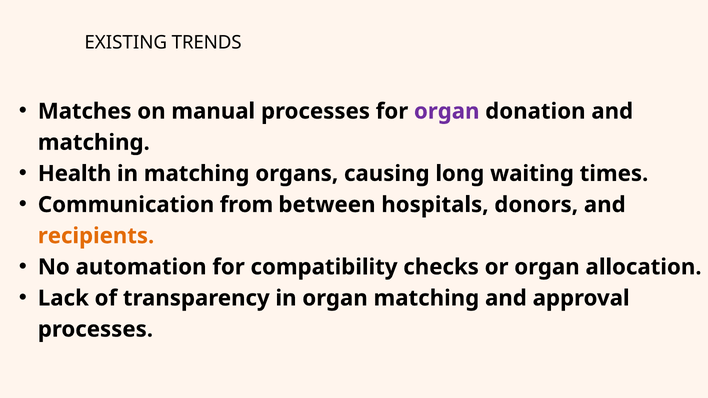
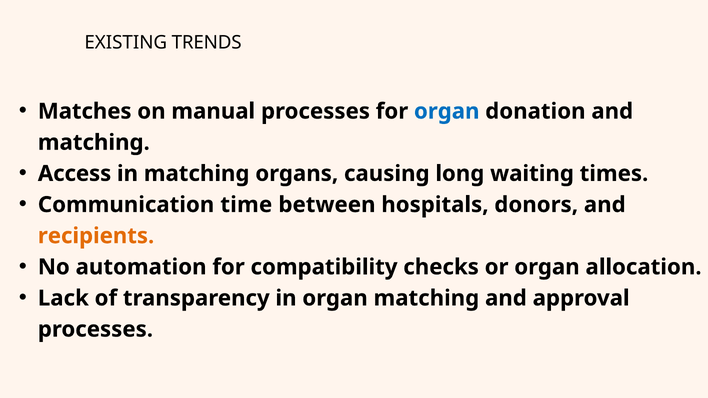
organ colour: purple -> blue (447, 111)
Health: Health -> Access (75, 174)
from: from -> time (246, 205)
